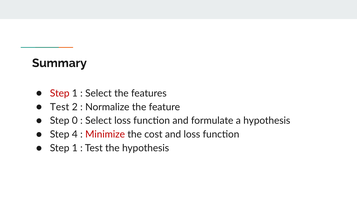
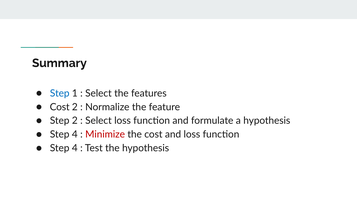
Step colour: red -> blue (60, 93)
Test: Test -> Cost (60, 107)
Step 0: 0 -> 2 (75, 121)
1: 1 -> 4 (75, 148)
